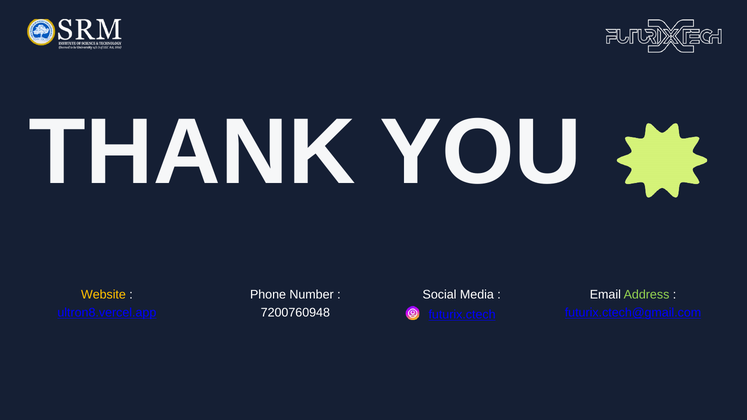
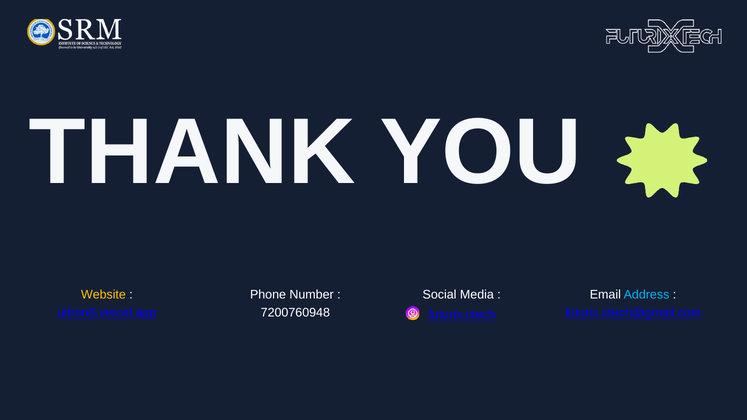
Address colour: light green -> light blue (647, 295)
